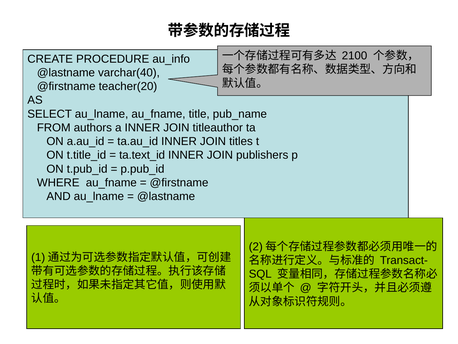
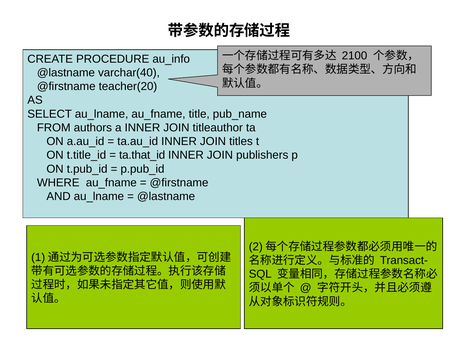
ta.text_id: ta.text_id -> ta.that_id (142, 155)
